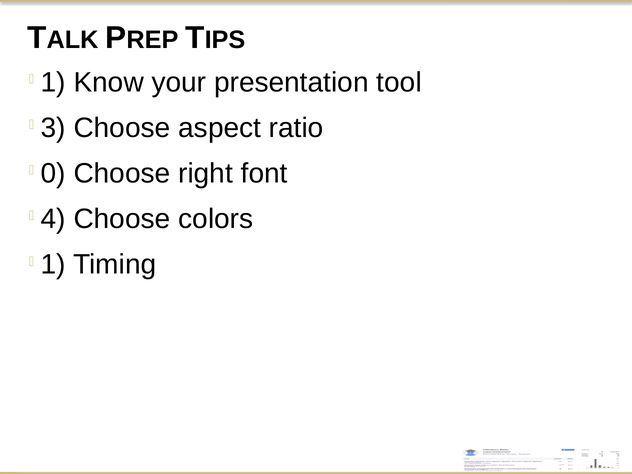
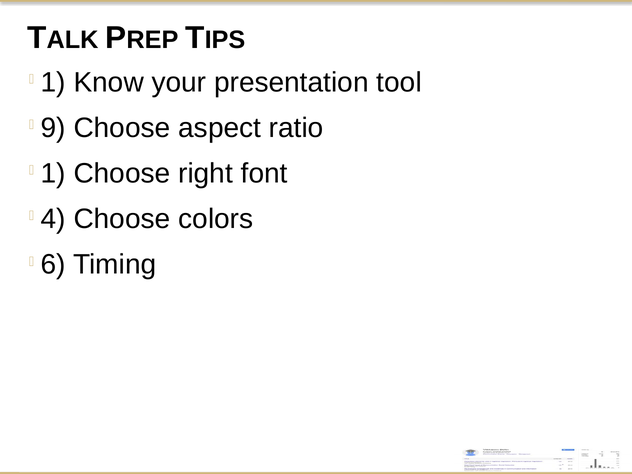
3: 3 -> 9 (53, 128)
0: 0 -> 1 (53, 174)
1: 1 -> 6 (53, 265)
